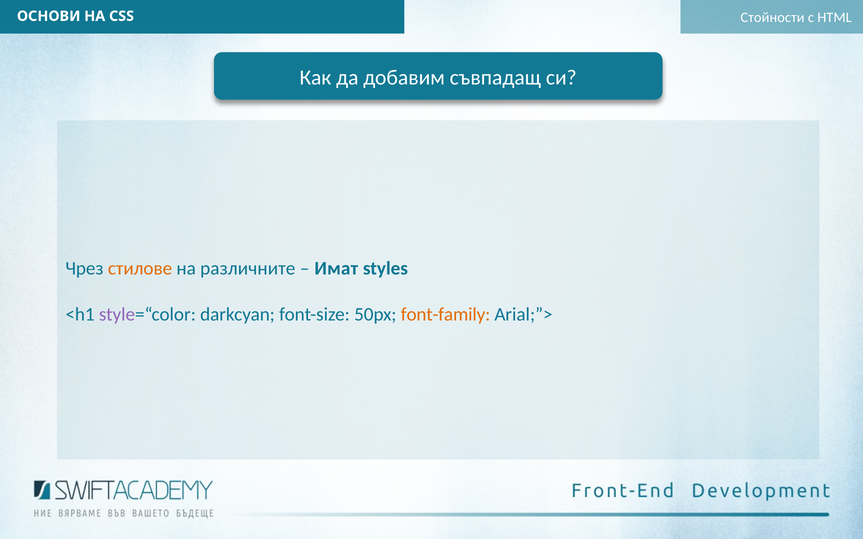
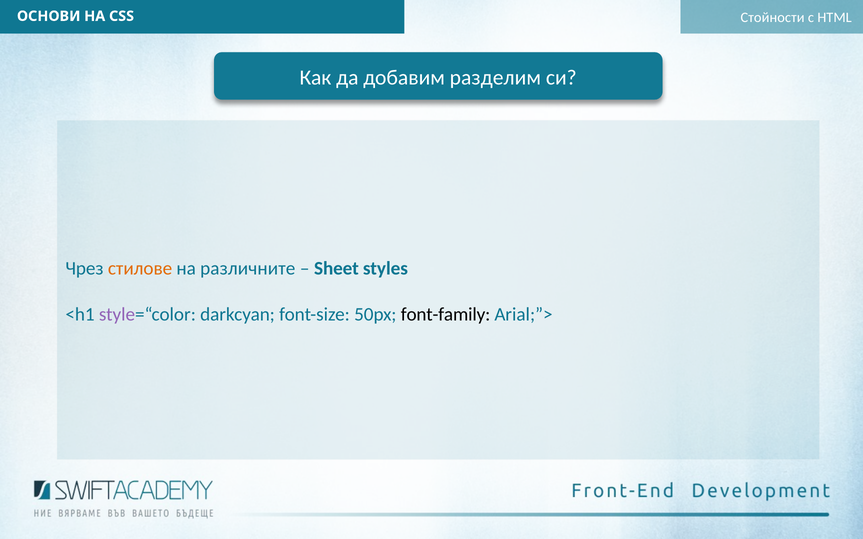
съвпадащ: съвпадащ -> разделим (495, 77)
Имат: Имат -> Sheet (336, 268)
font-family colour: orange -> black (446, 314)
